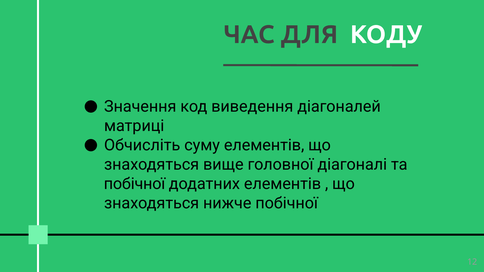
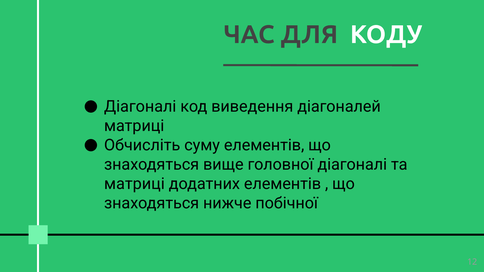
Значення: Значення -> Діагоналі (140, 107)
побічної: побічної -> матриці (134, 184)
